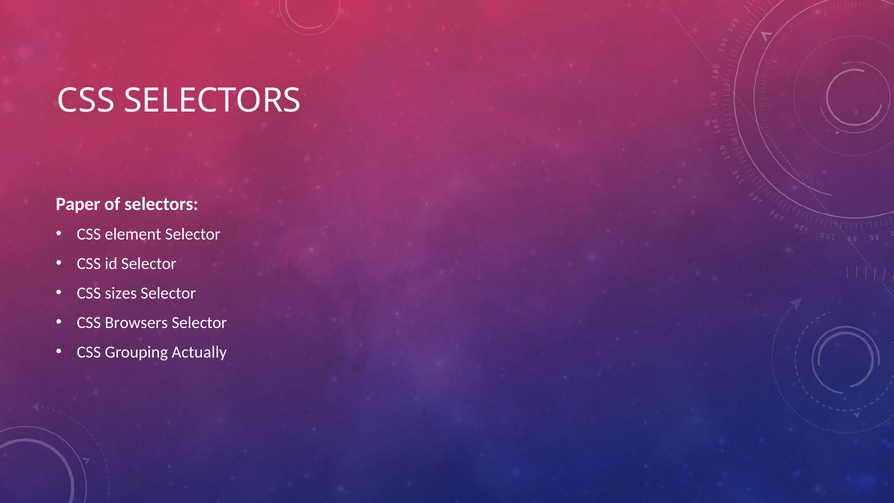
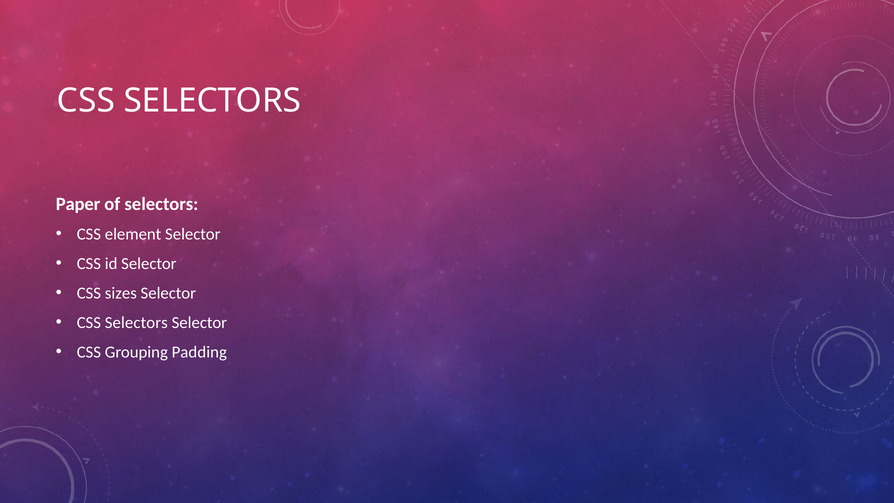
Browsers: Browsers -> Selectors (136, 323)
Actually: Actually -> Padding (199, 352)
